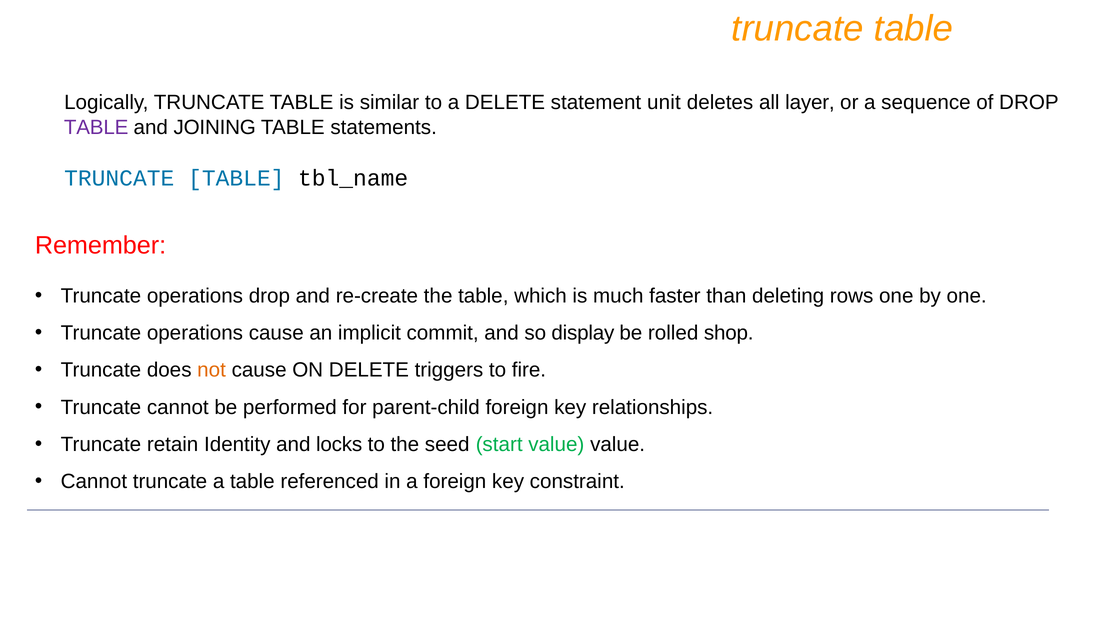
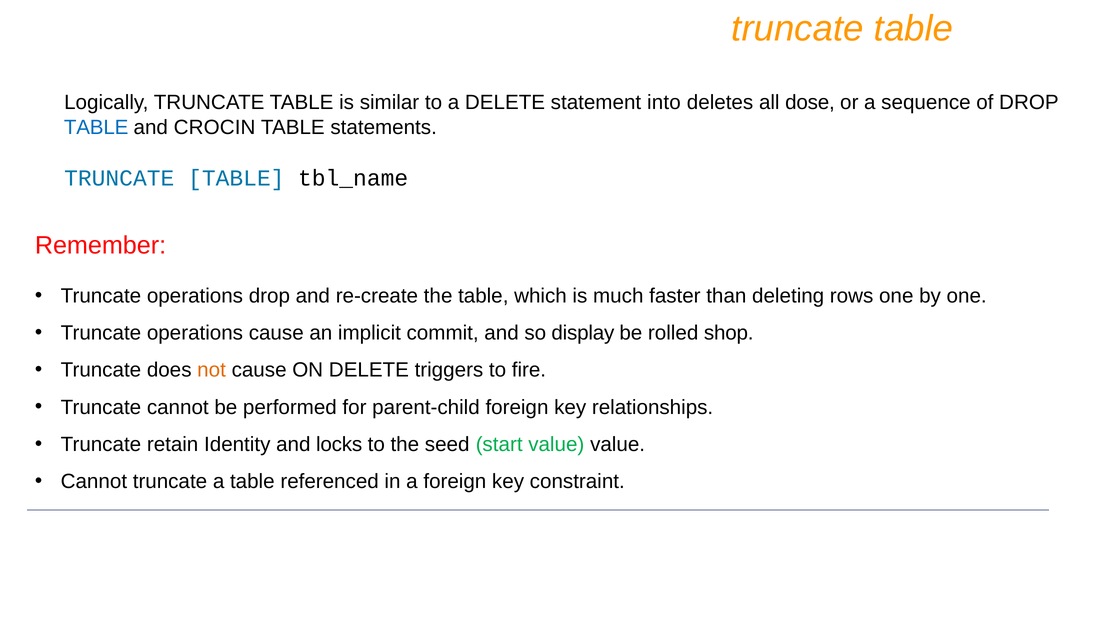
unit: unit -> into (664, 103)
layer: layer -> dose (810, 103)
TABLE colour: purple -> blue (96, 127)
JOINING: JOINING -> CROCIN (215, 127)
